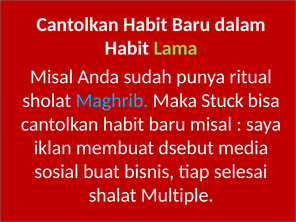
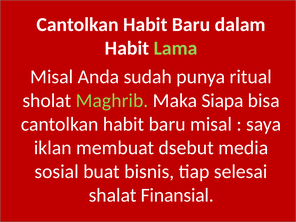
Maghrib colour: light blue -> light green (112, 101)
Stuck: Stuck -> Siapa (222, 101)
Multiple: Multiple -> Finansial (177, 195)
